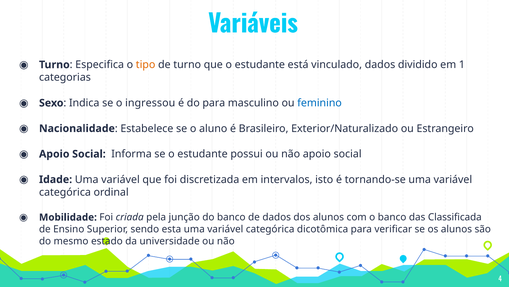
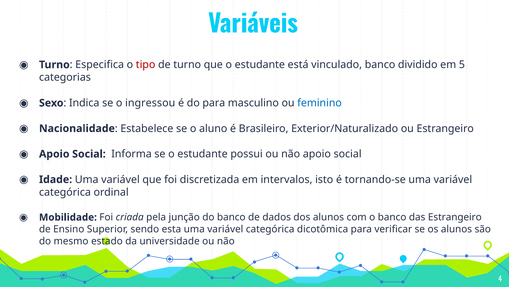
tipo colour: orange -> red (146, 65)
vinculado dados: dados -> banco (380, 65)
1: 1 -> 5 (462, 65)
das Classificada: Classificada -> Estrangeiro (455, 217)
